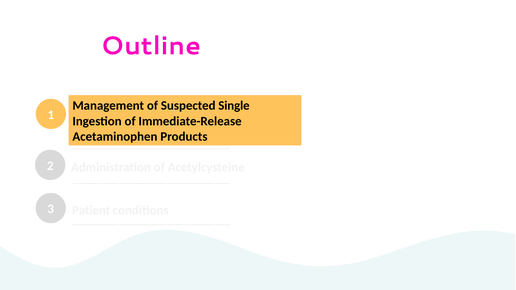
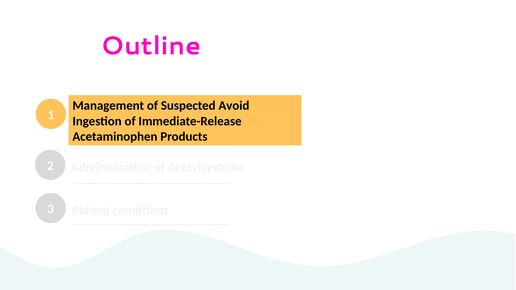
Single: Single -> Avoid (234, 106)
